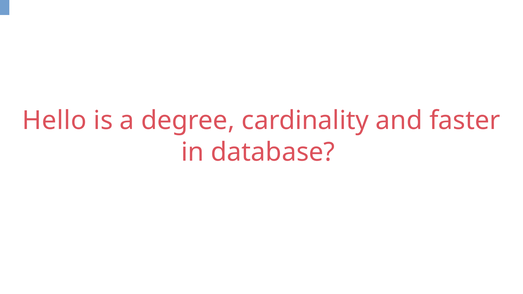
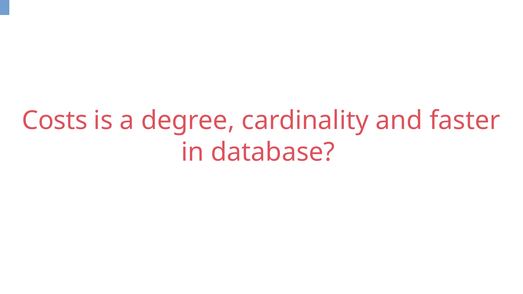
Hello: Hello -> Costs (55, 121)
